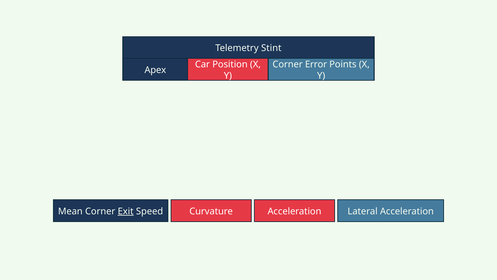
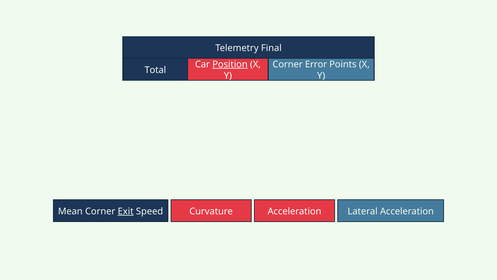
Stint: Stint -> Final (271, 48)
Position underline: none -> present (230, 64)
Apex: Apex -> Total (155, 70)
